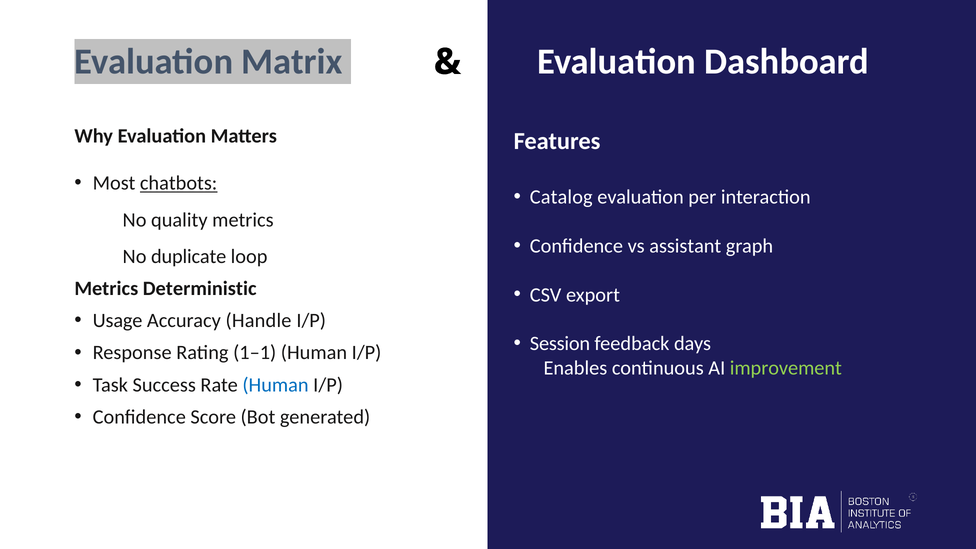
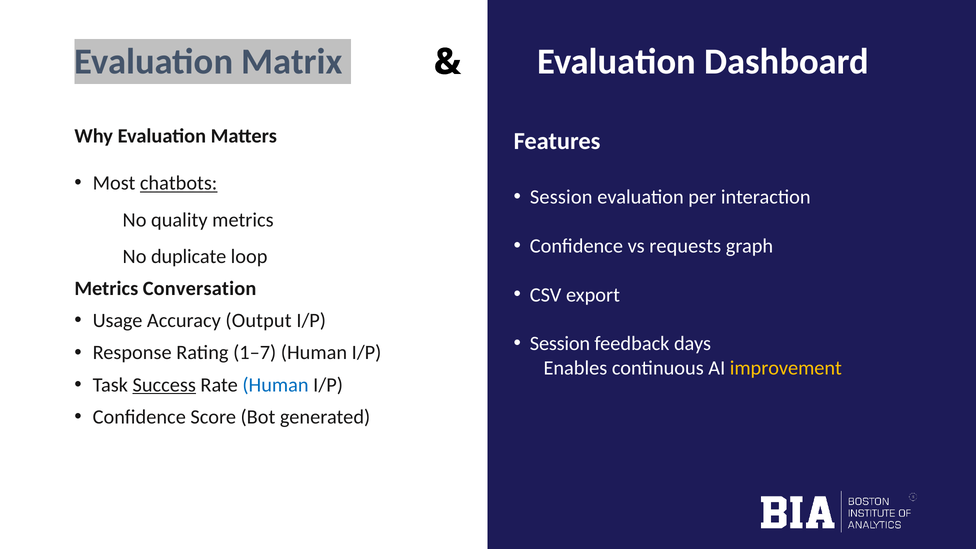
Catalog: Catalog -> Session (561, 197)
assistant: assistant -> requests (685, 246)
Deterministic: Deterministic -> Conversation (200, 288)
Handle: Handle -> Output (259, 320)
1–1: 1–1 -> 1–7 (255, 353)
improvement colour: light green -> yellow (786, 368)
Success underline: none -> present (164, 385)
